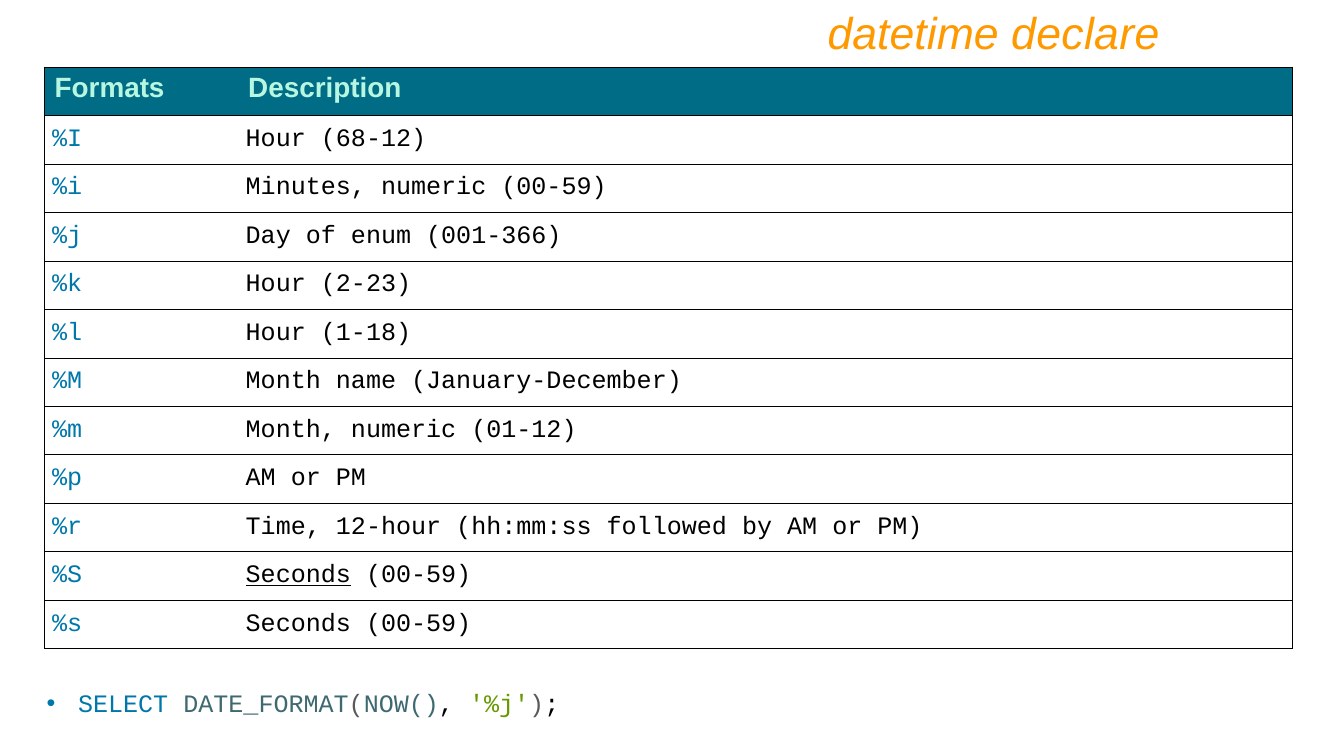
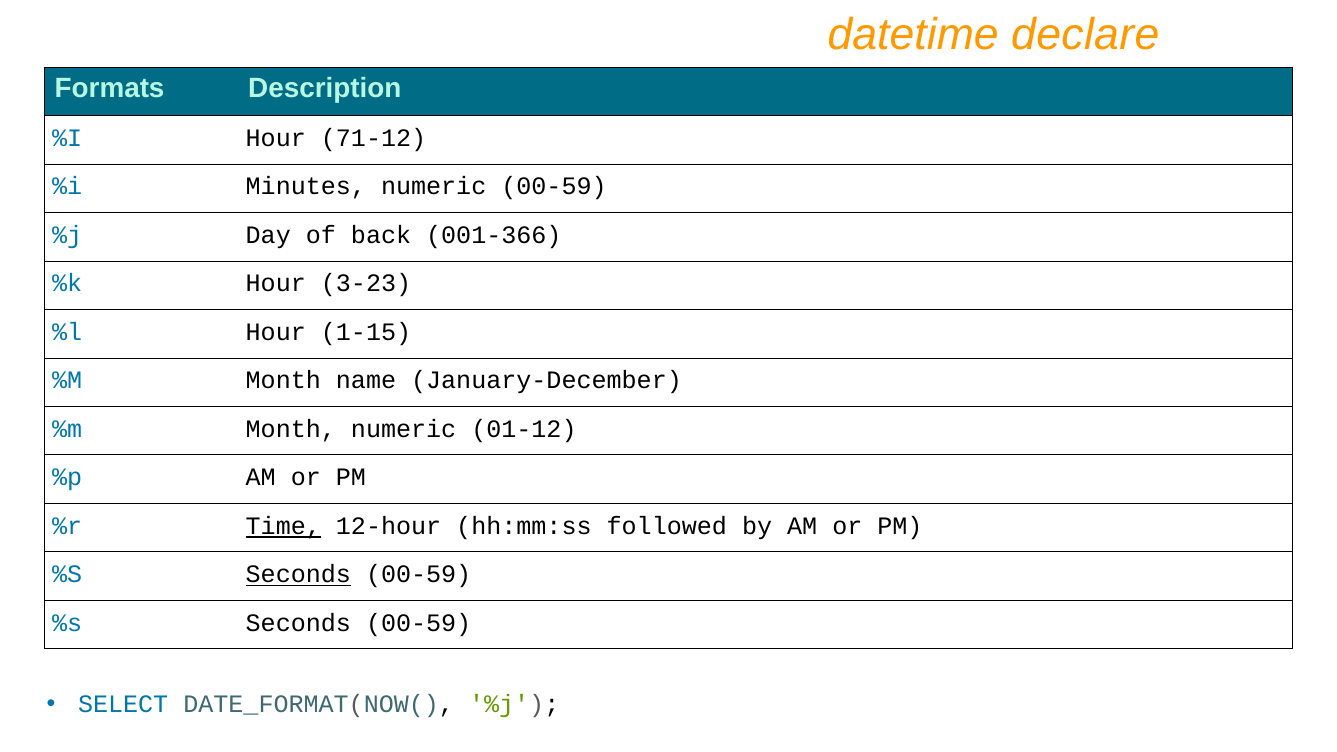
68-12: 68-12 -> 71-12 (374, 138)
enum: enum -> back (381, 235)
2-23: 2-23 -> 3-23 (366, 284)
1-18: 1-18 -> 1-15 (366, 332)
Time underline: none -> present (283, 526)
